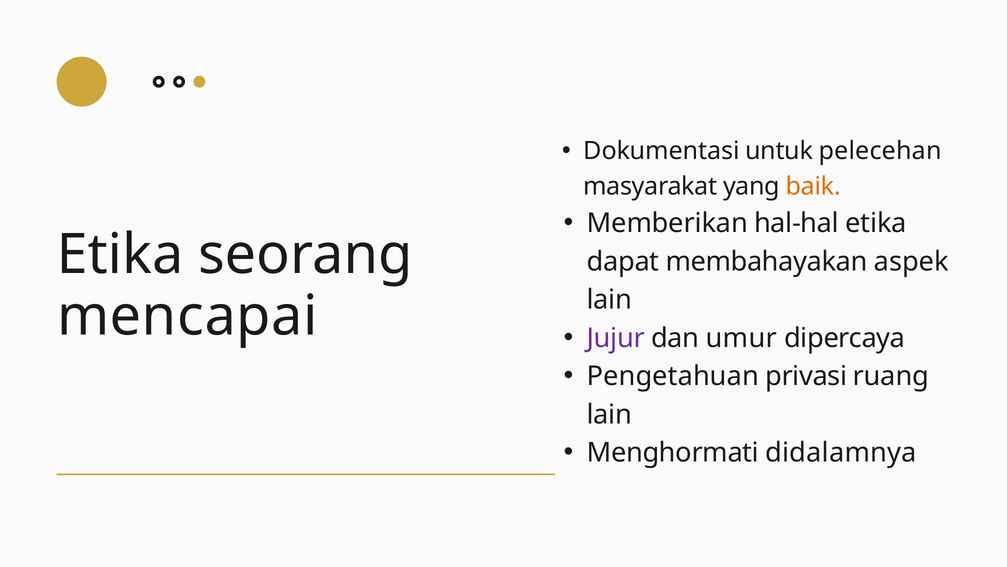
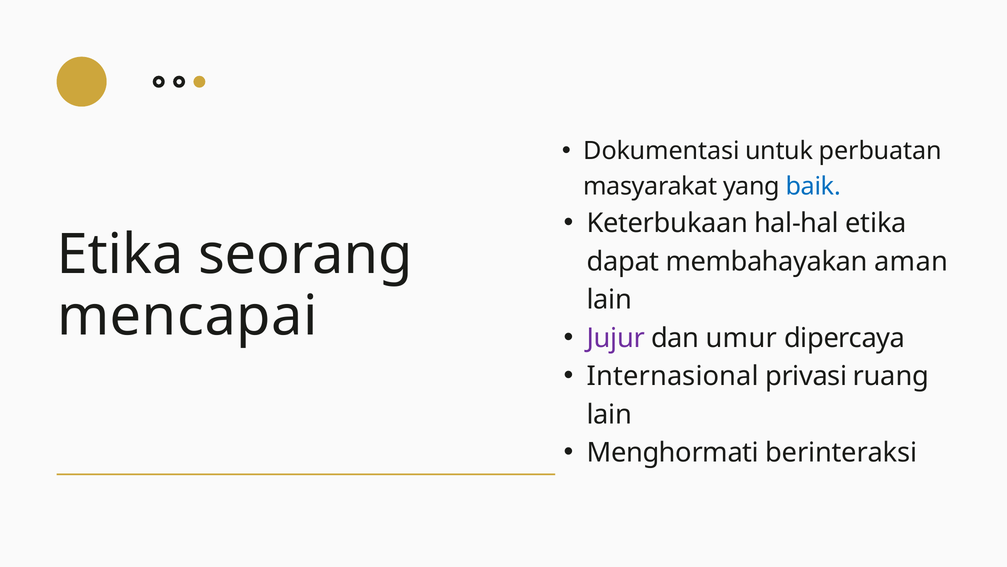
pelecehan: pelecehan -> perbuatan (880, 151)
baik colour: orange -> blue (813, 186)
Memberikan: Memberikan -> Keterbukaan (667, 223)
aspek: aspek -> aman (911, 261)
Pengetahuan: Pengetahuan -> Internasional (673, 376)
didalamnya: didalamnya -> berinteraksi (841, 452)
